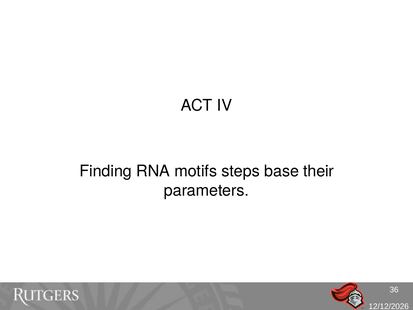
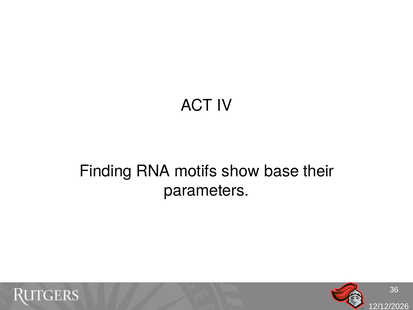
steps: steps -> show (241, 171)
